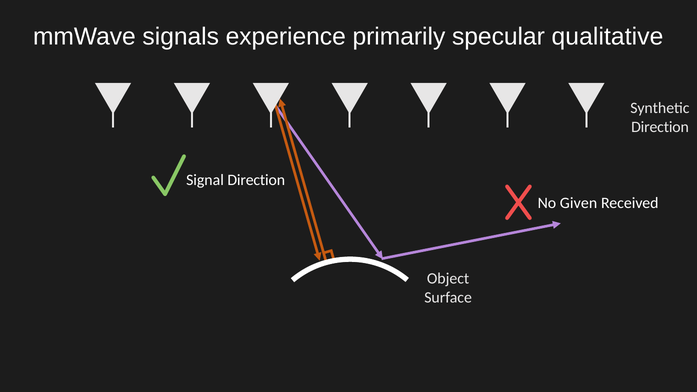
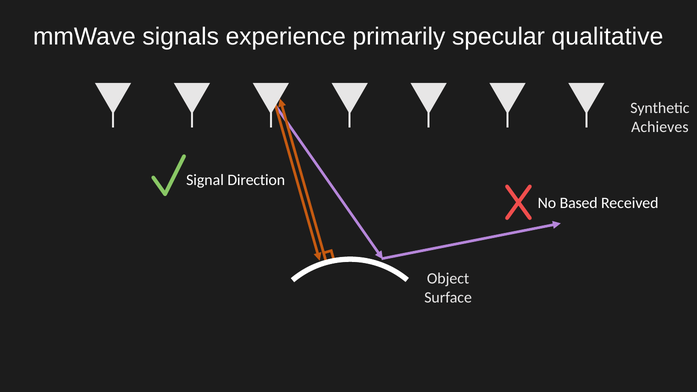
Direction: Direction -> Achieves (660, 127)
Given: Given -> Based (579, 203)
